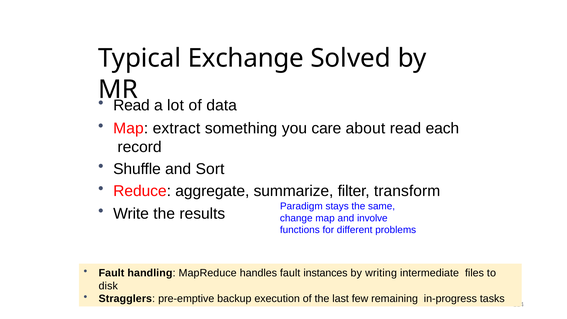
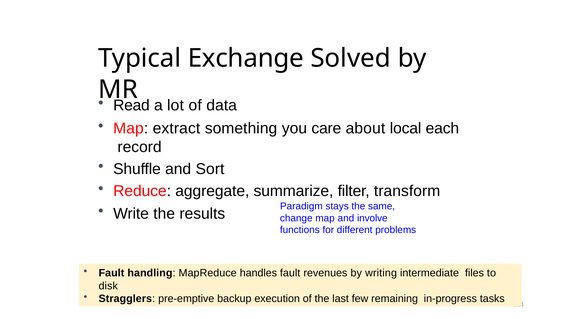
about read: read -> local (406, 128)
instances: instances -> revenues (325, 273)
